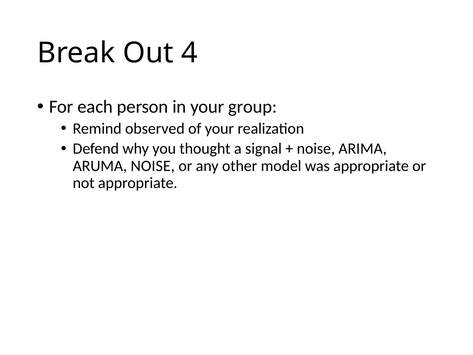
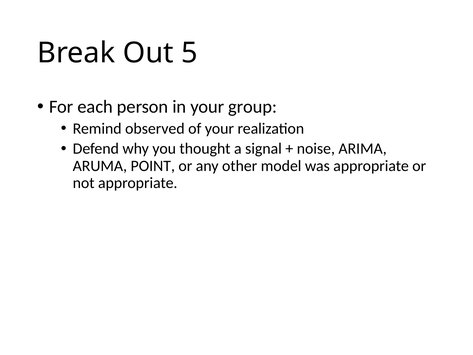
4: 4 -> 5 (189, 53)
ARUMA NOISE: NOISE -> POINT (153, 166)
